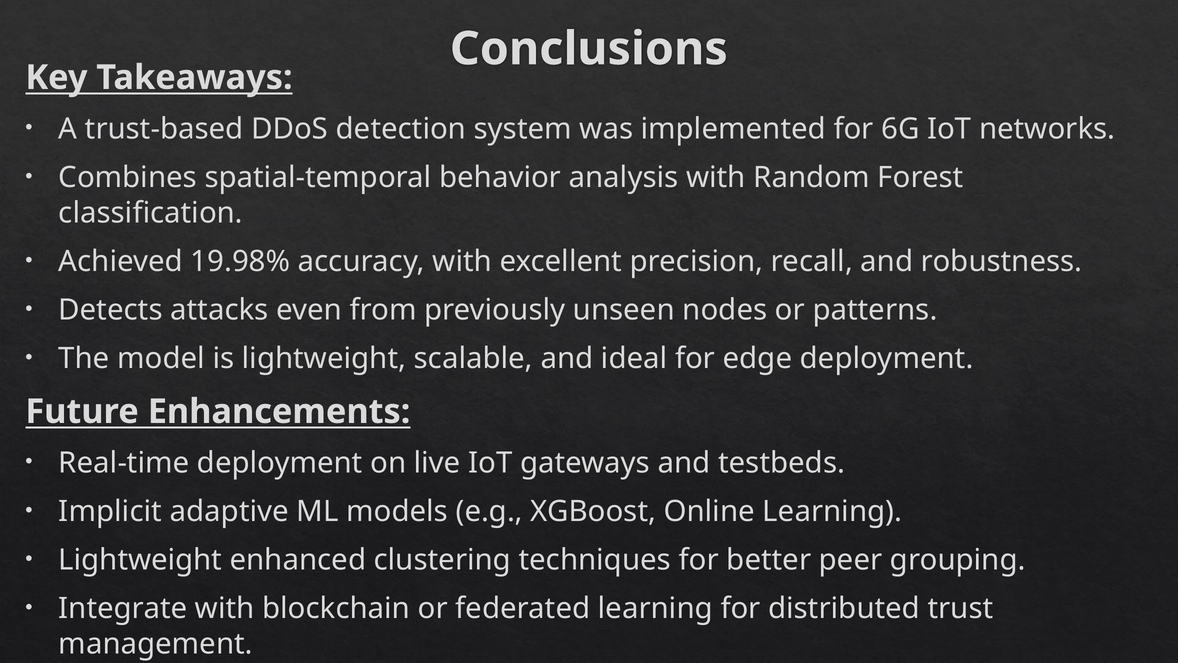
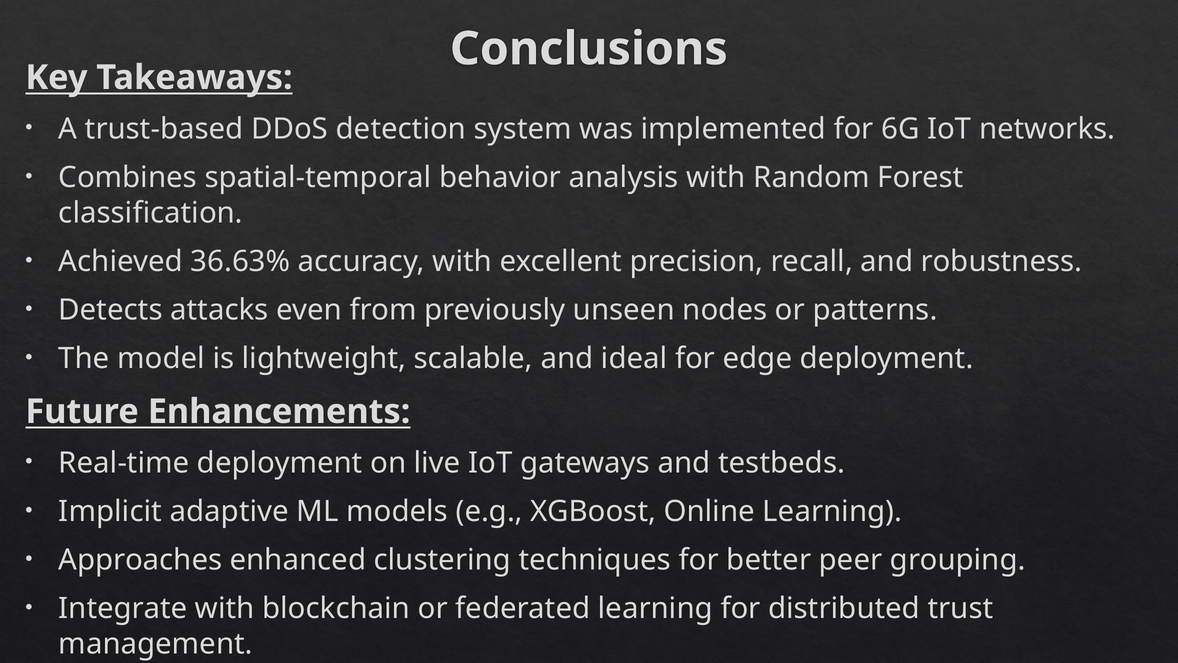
19.98%: 19.98% -> 36.63% (240, 261)
Lightweight: Lightweight -> Approaches (140, 560)
